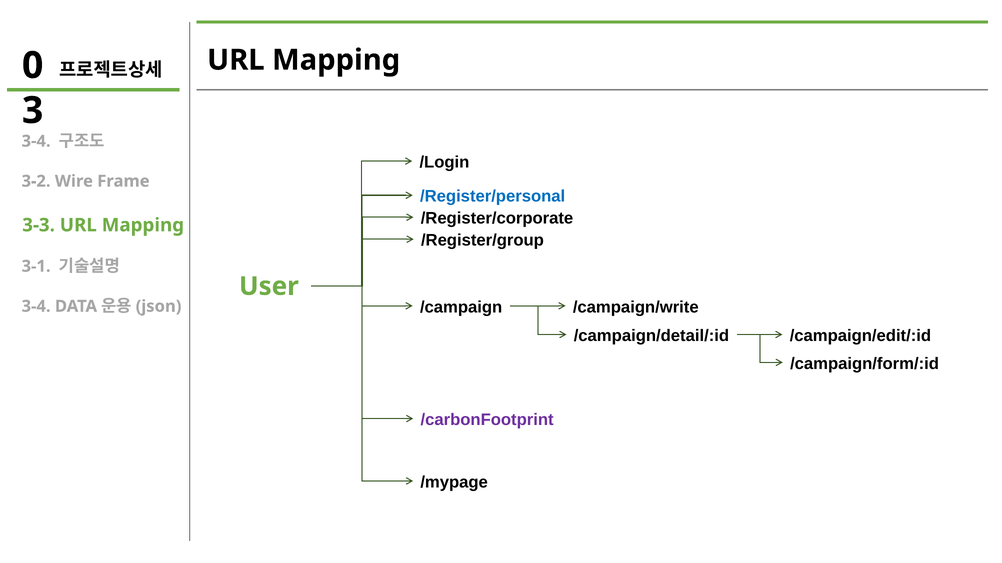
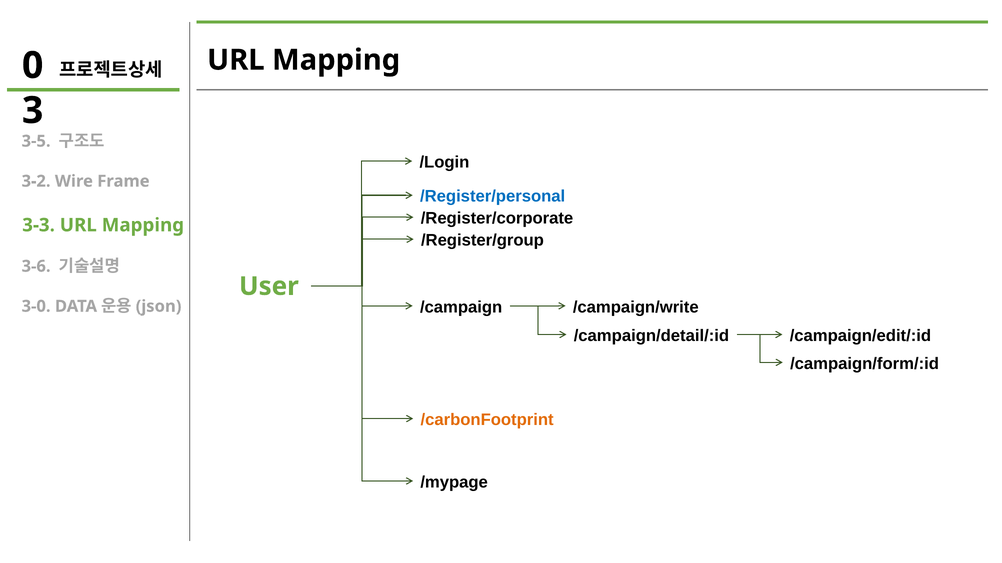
3-4: 3-4 -> 3-5 (36, 141)
3-1: 3-1 -> 3-6 (36, 267)
3-4: 3-4 -> 3-0 (36, 307)
/carbonFootprint colour: purple -> orange (487, 420)
